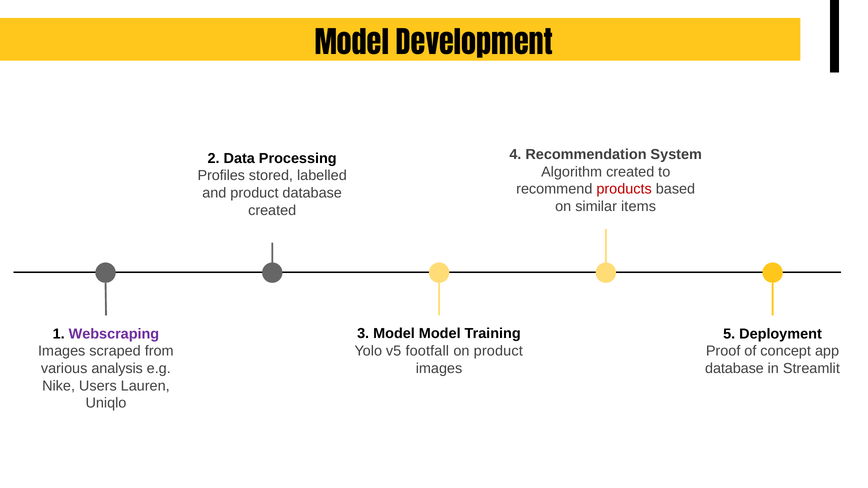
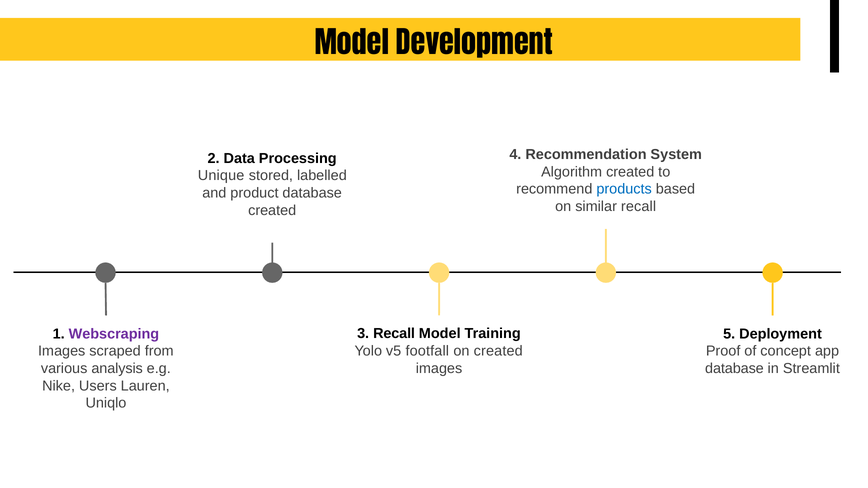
Profiles: Profiles -> Unique (221, 176)
products colour: red -> blue (624, 189)
similar items: items -> recall (639, 207)
3 Model: Model -> Recall (394, 334)
on product: product -> created (498, 351)
